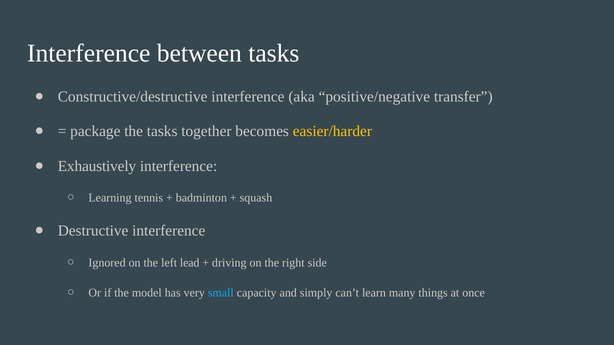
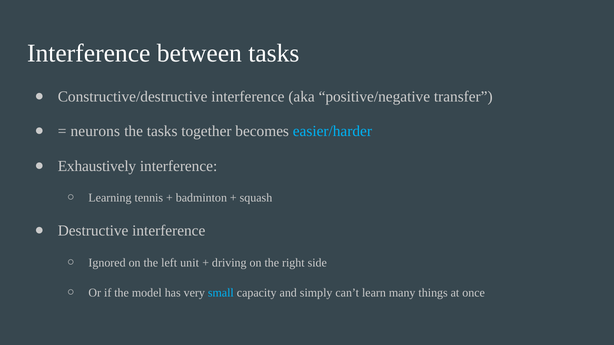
package: package -> neurons (95, 131)
easier/harder colour: yellow -> light blue (332, 131)
lead: lead -> unit (190, 263)
